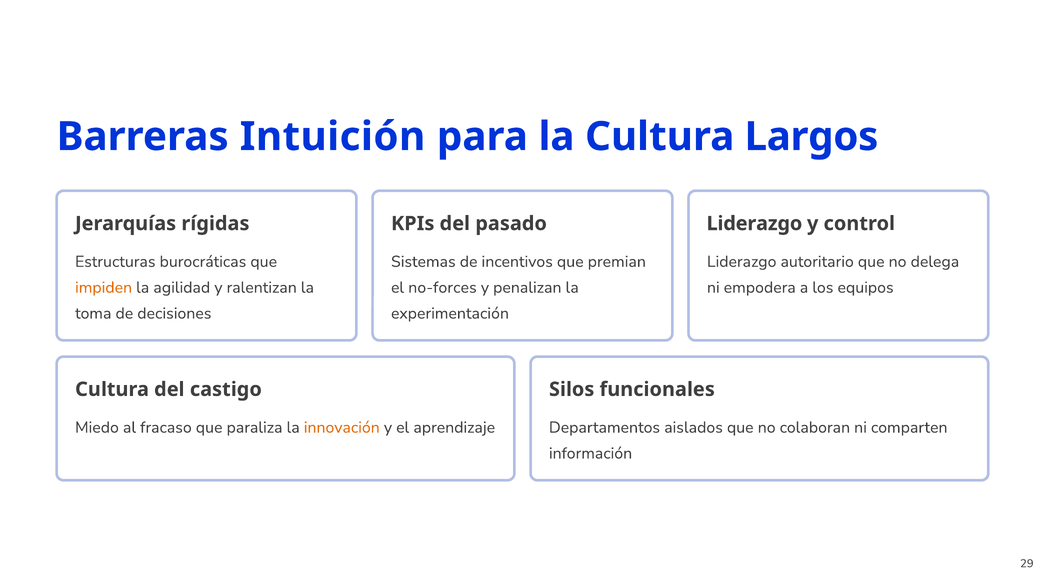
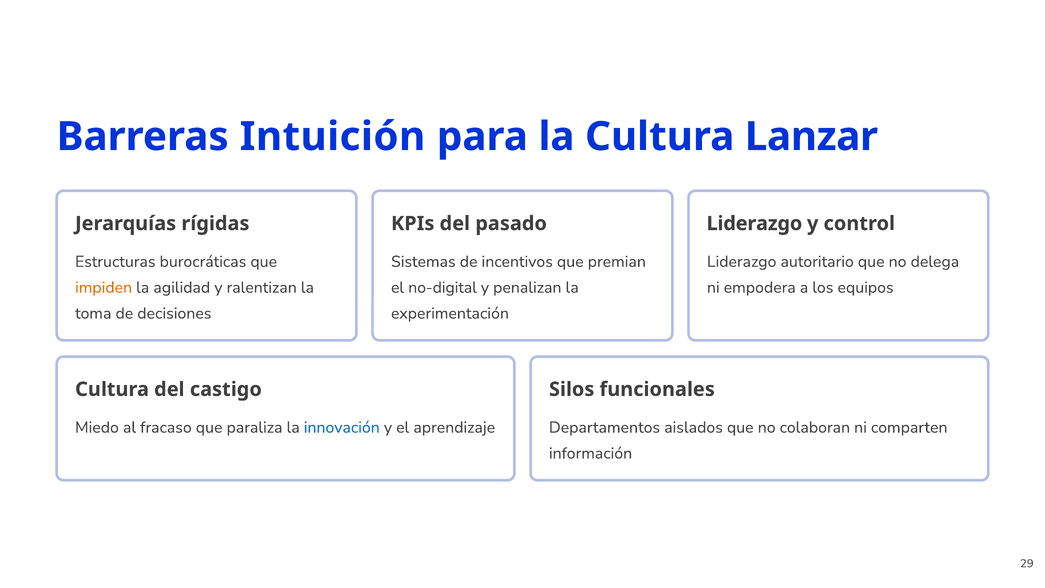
Largos: Largos -> Lanzar (811, 137)
no-forces: no-forces -> no-digital (443, 287)
innovación colour: orange -> blue (342, 427)
